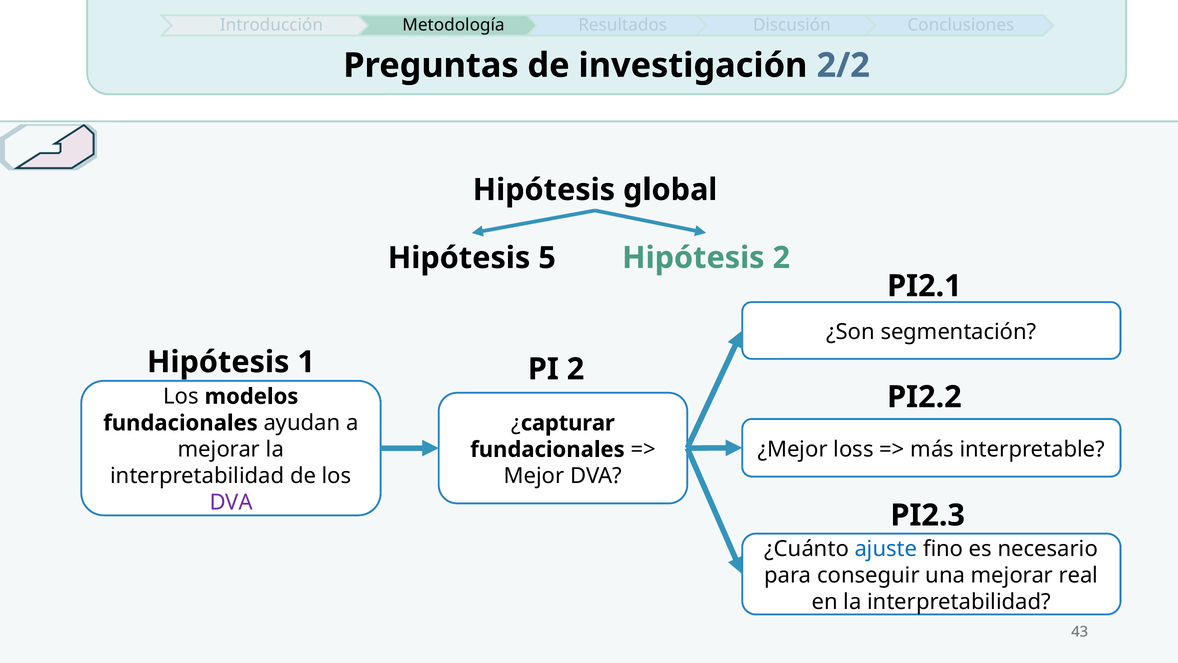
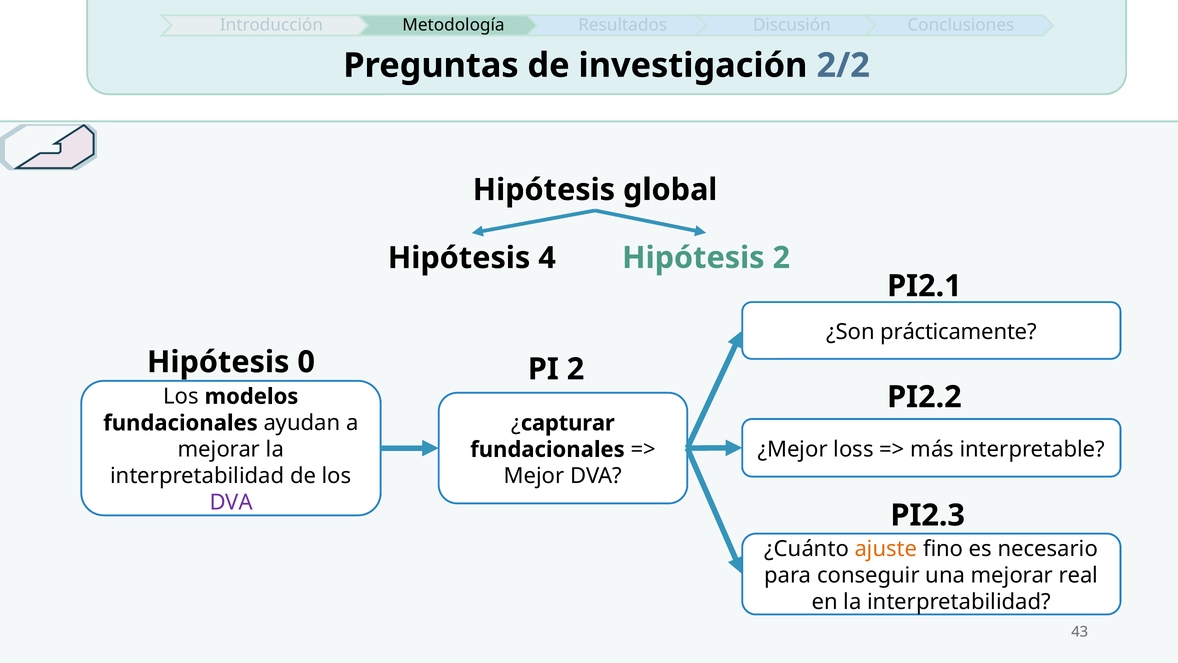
5: 5 -> 4 (547, 258)
segmentación: segmentación -> prácticamente (959, 332)
1: 1 -> 0 (306, 362)
ajuste colour: blue -> orange (886, 549)
